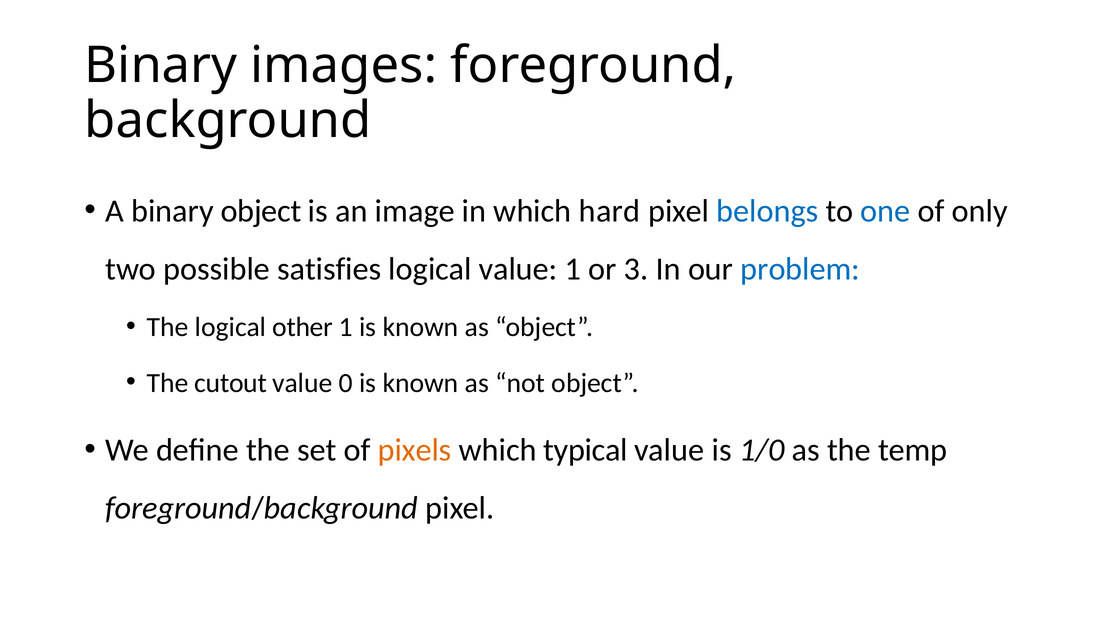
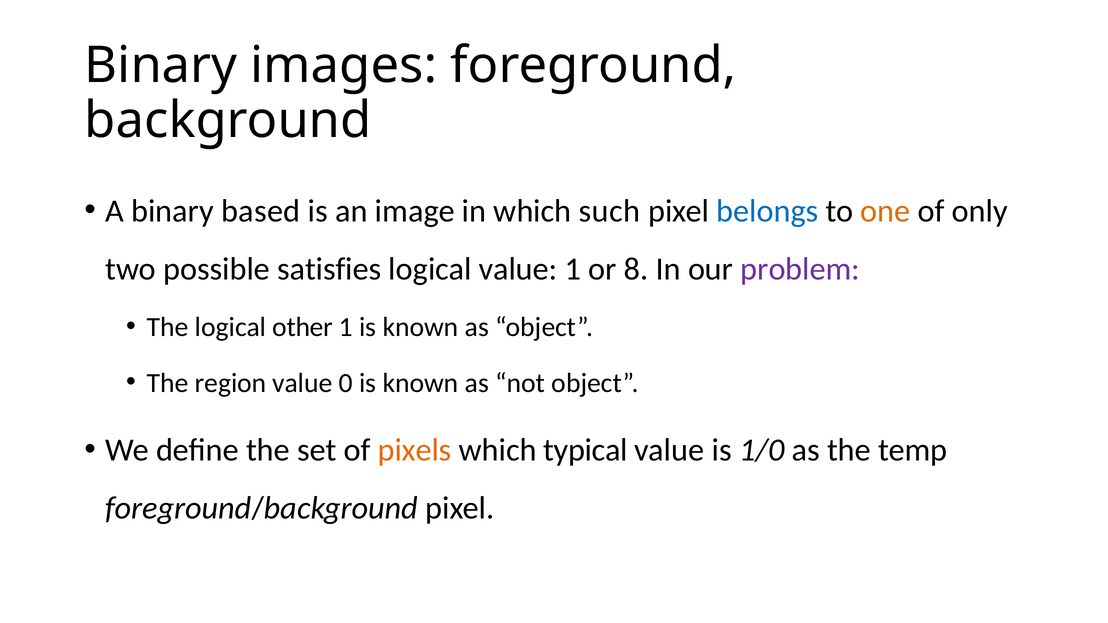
binary object: object -> based (261, 211)
hard: hard -> such (610, 211)
one colour: blue -> orange (885, 211)
3: 3 -> 8 (636, 269)
problem colour: blue -> purple (800, 269)
cutout: cutout -> region (231, 383)
